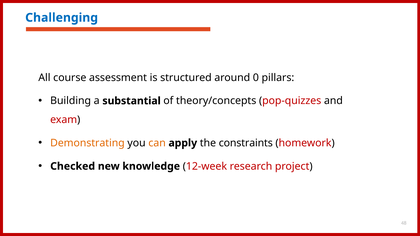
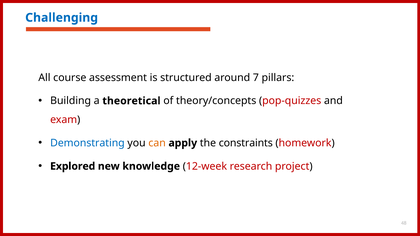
0: 0 -> 7 (256, 78)
substantial: substantial -> theoretical (131, 101)
Demonstrating colour: orange -> blue (87, 143)
Checked: Checked -> Explored (73, 166)
